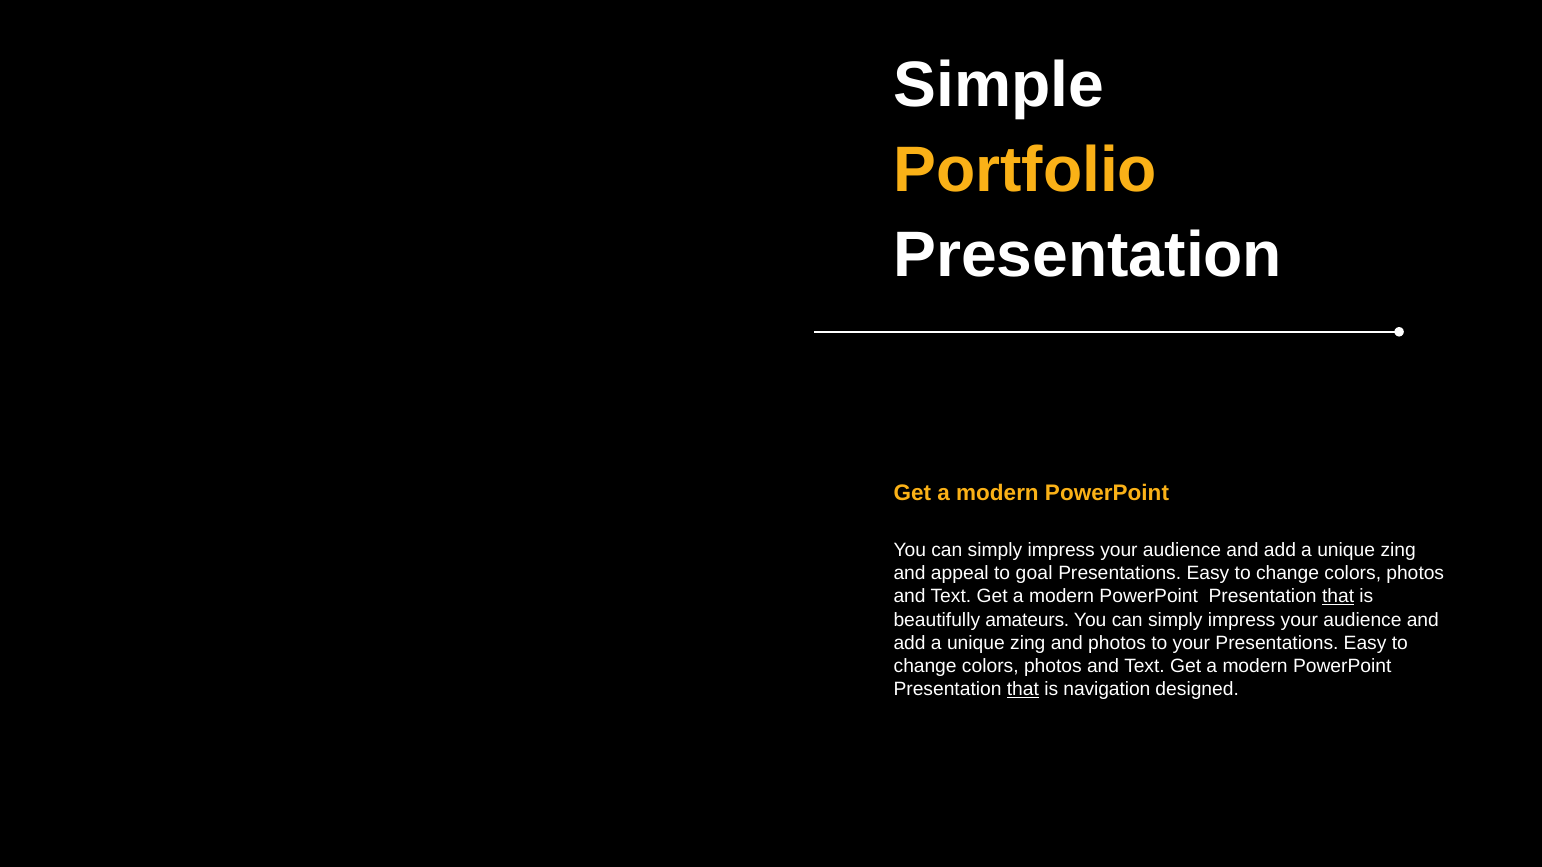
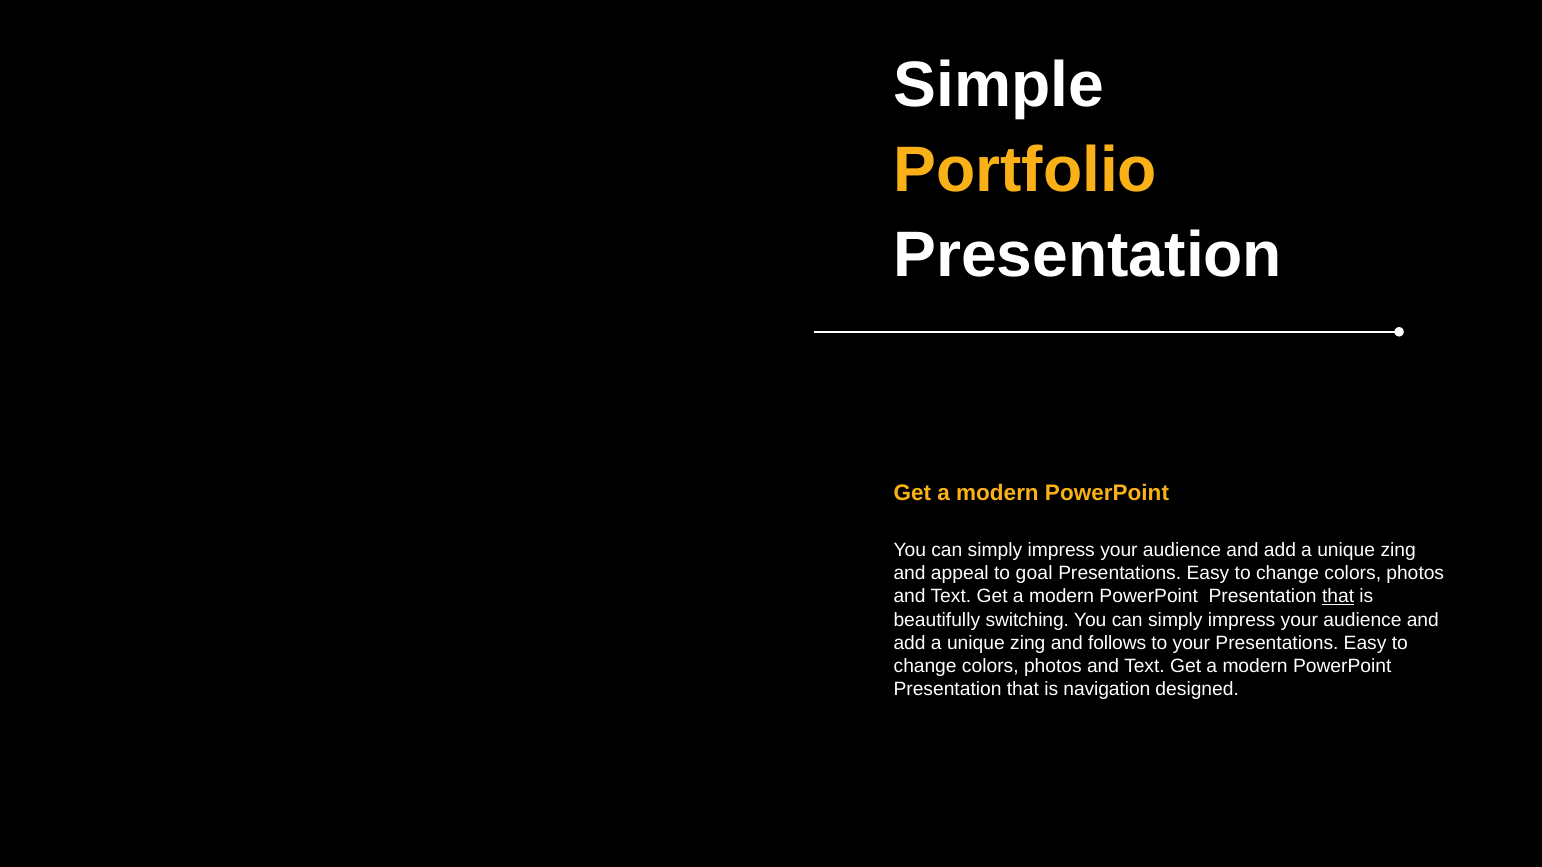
amateurs: amateurs -> switching (1027, 620)
and photos: photos -> follows (1117, 643)
that underline: present -> none (1023, 689)
